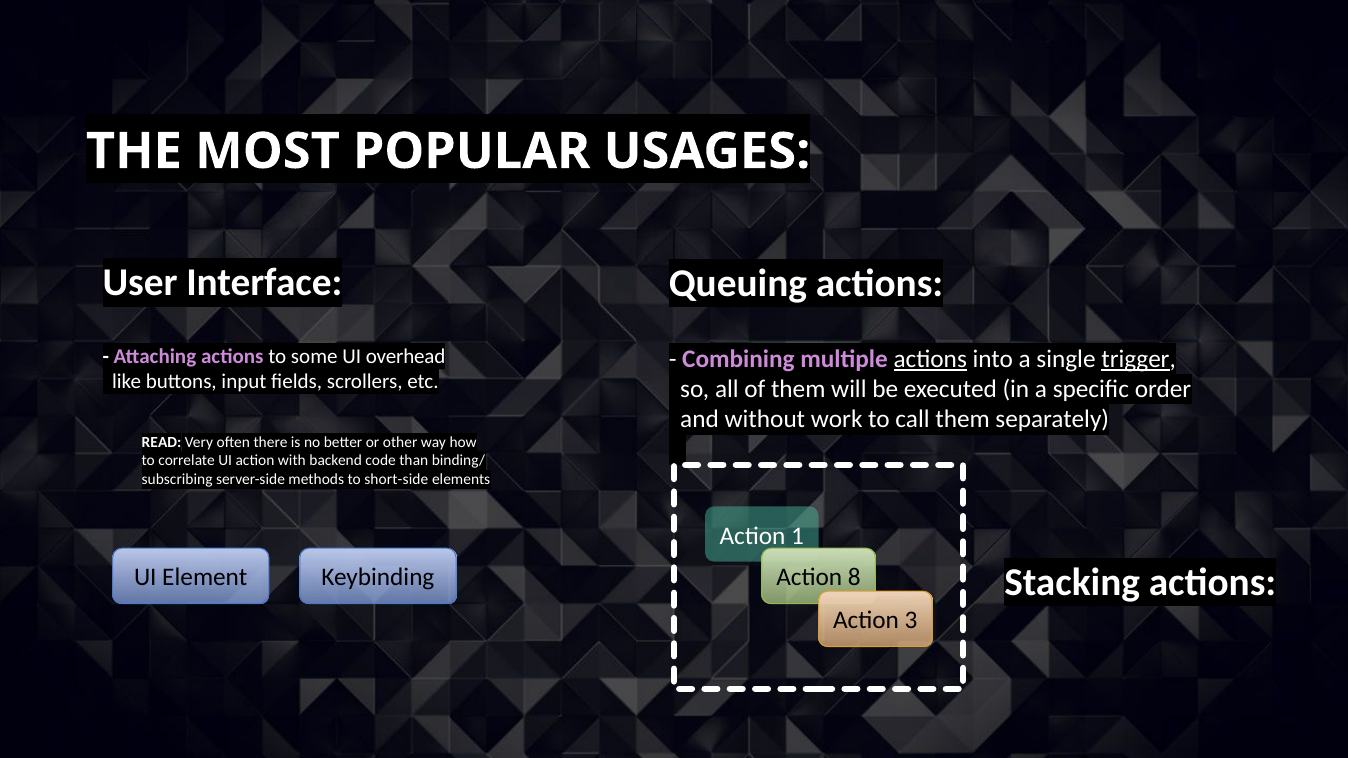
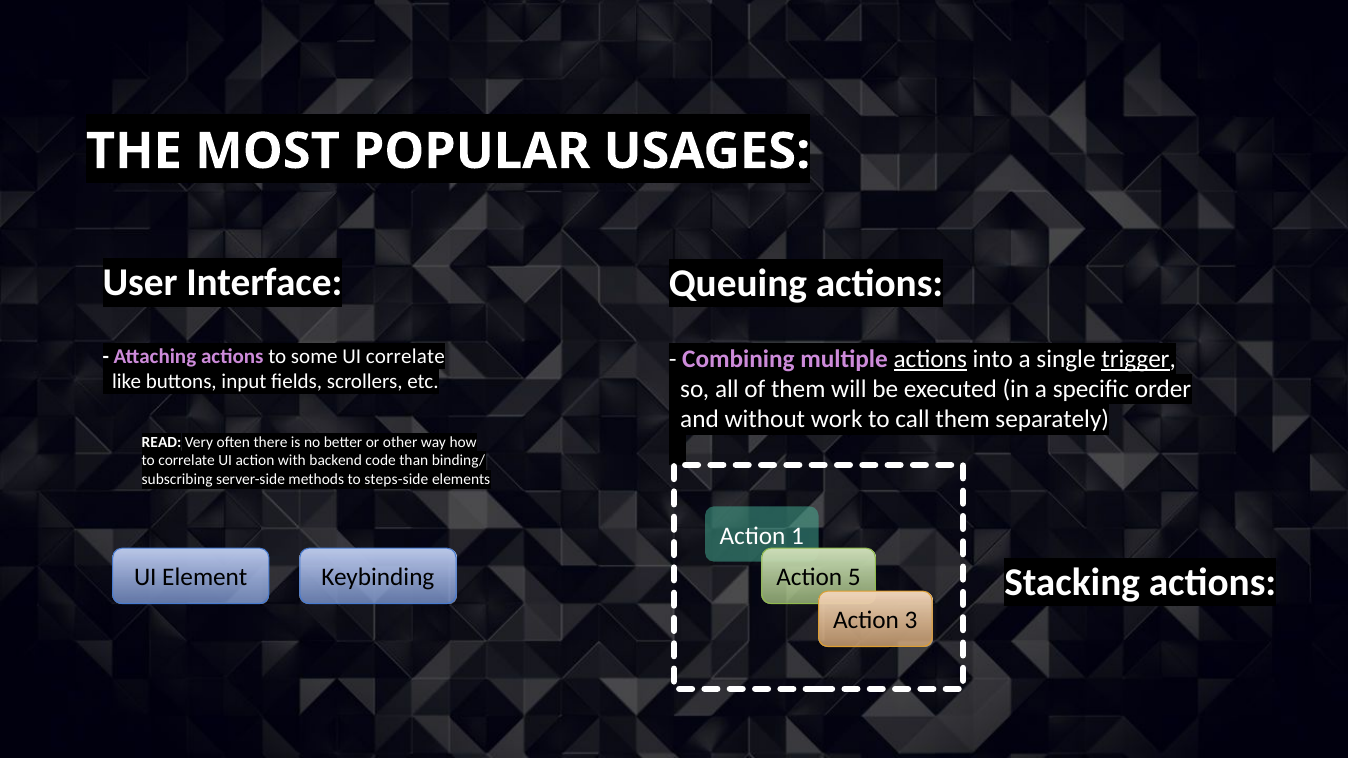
UI overhead: overhead -> correlate (405, 356)
short-side: short-side -> steps-side (396, 479)
8: 8 -> 5 (854, 578)
